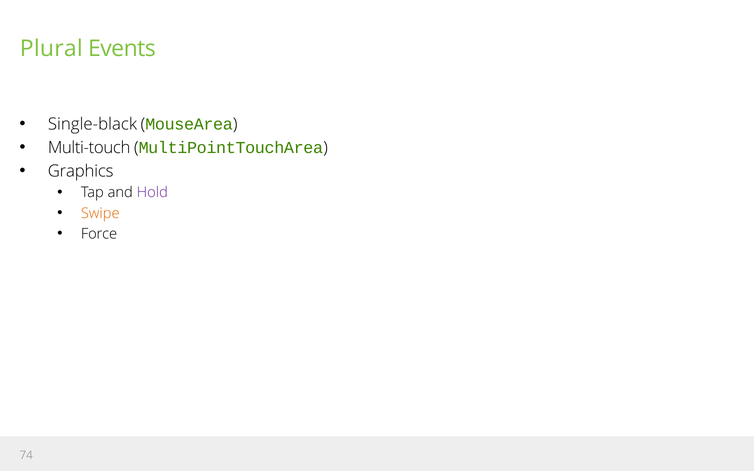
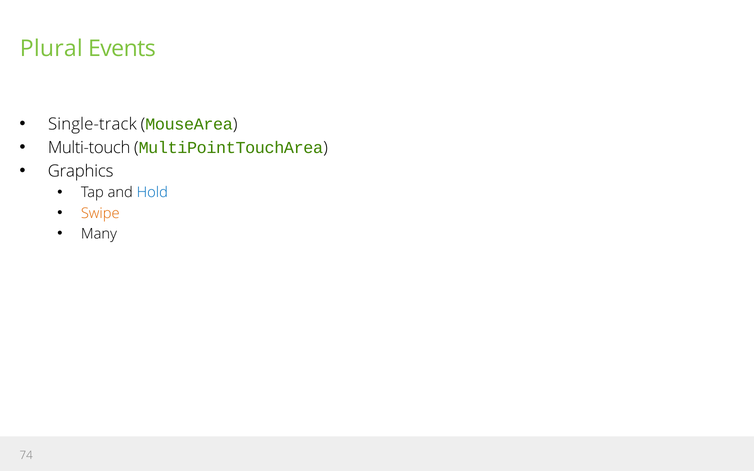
Single-black: Single-black -> Single-track (92, 124)
Hold colour: purple -> blue (152, 193)
Force: Force -> Many (99, 234)
